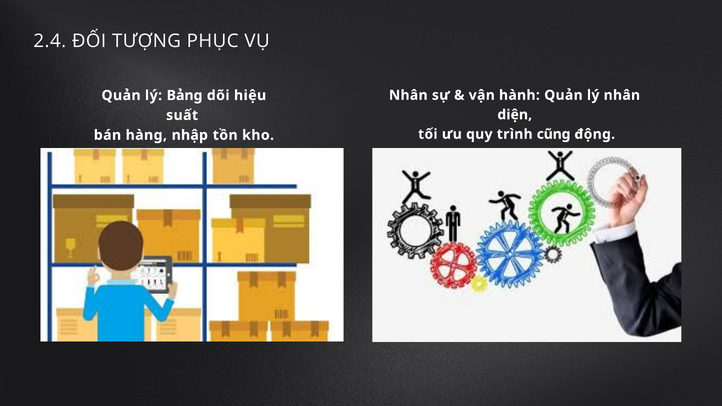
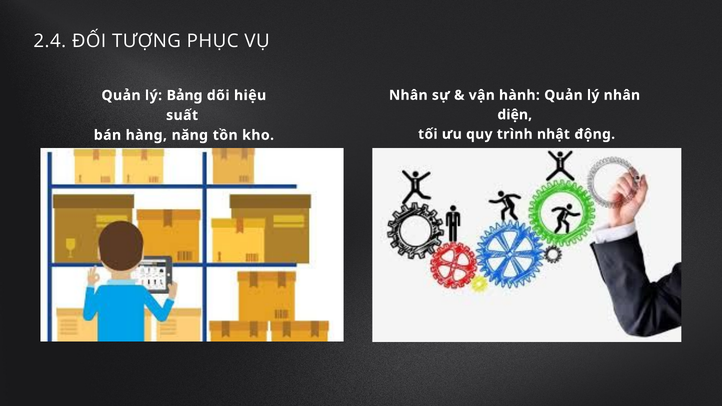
cũng: cũng -> nhật (553, 134)
nhập: nhập -> năng (190, 135)
